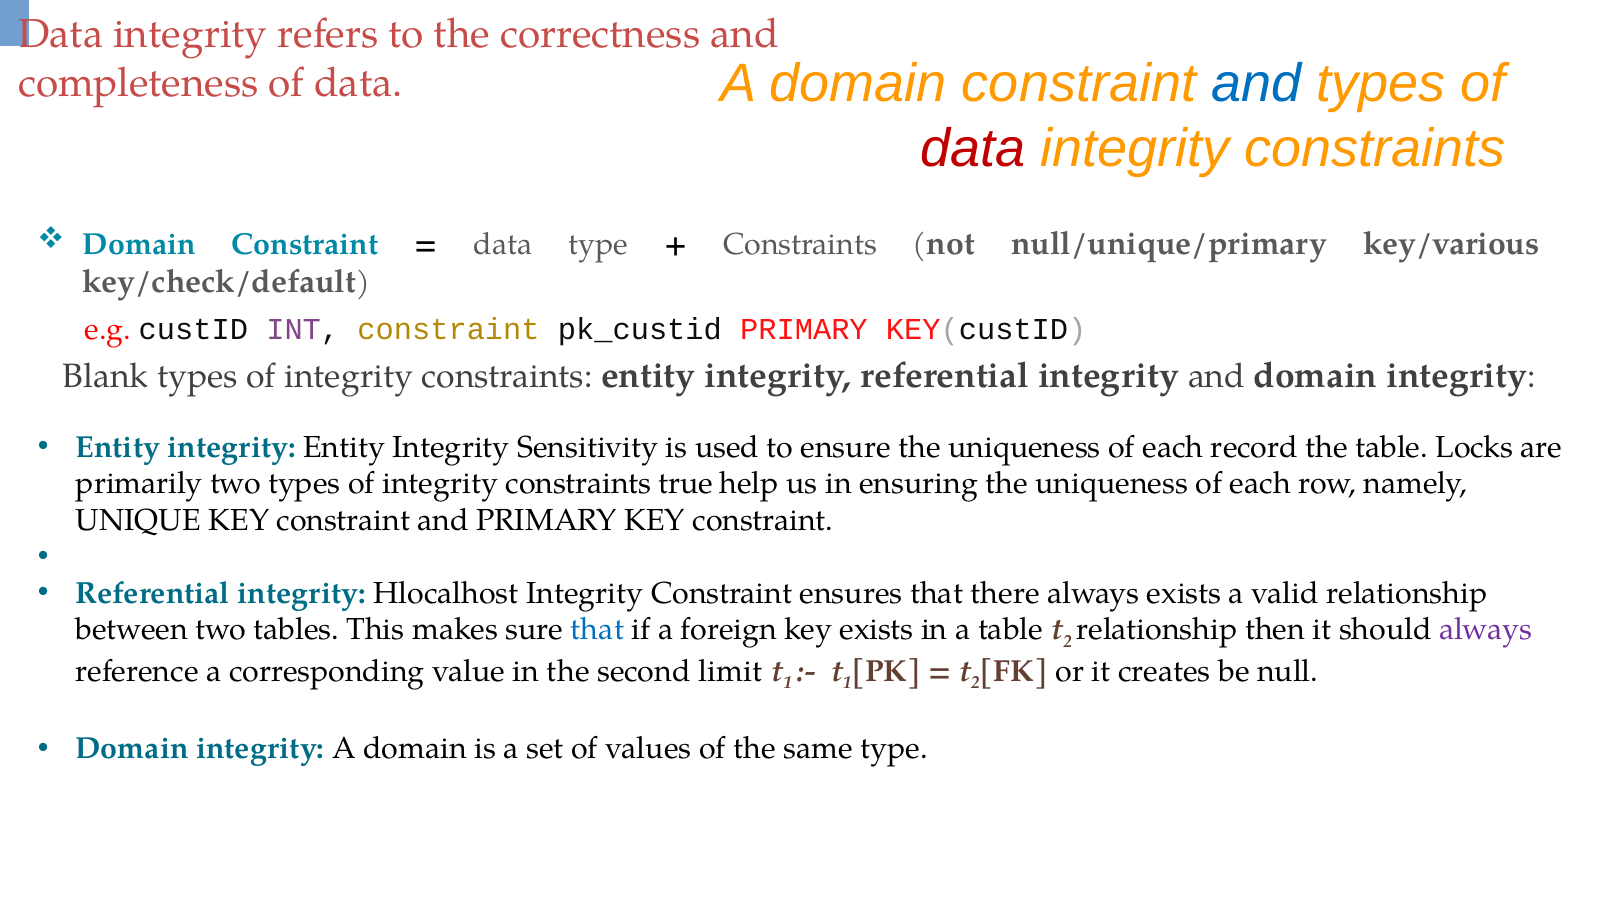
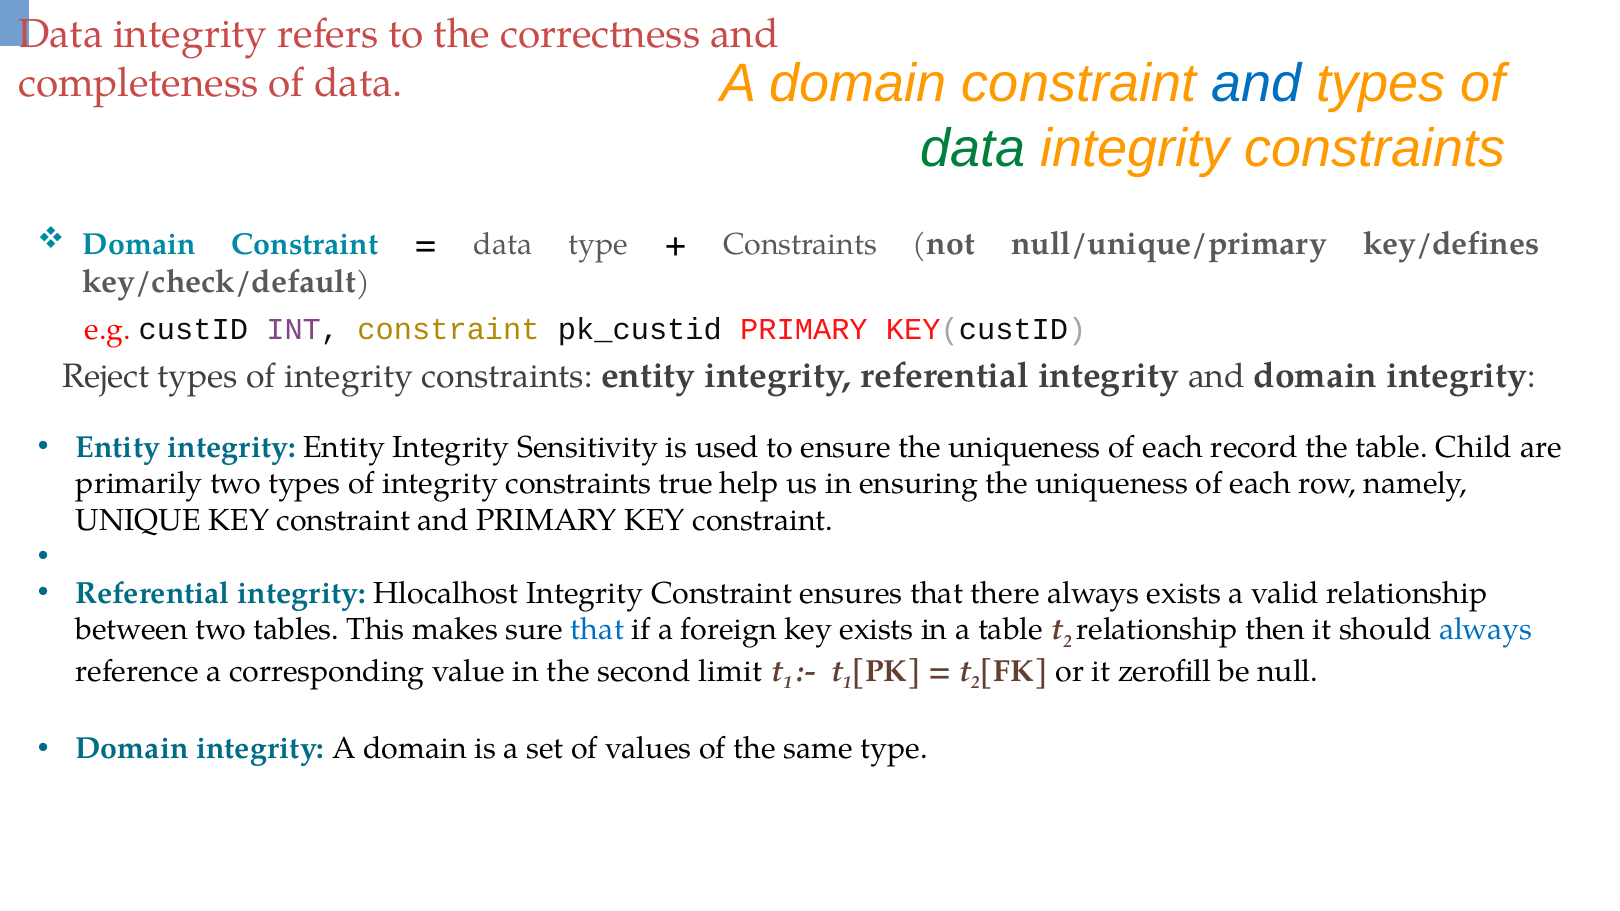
data colour: red -> green (973, 149)
key/various: key/various -> key/defines (1451, 244)
Blank: Blank -> Reject (106, 377)
Locks: Locks -> Child (1474, 448)
always colour: purple -> blue (1486, 630)
creates: creates -> zerofill (1165, 671)
